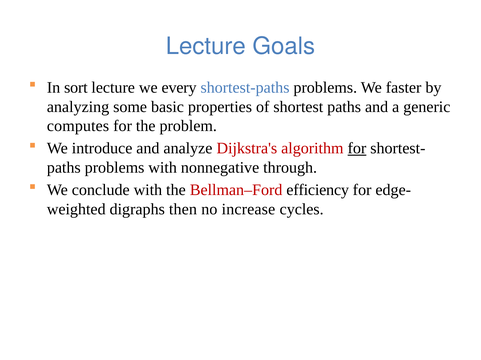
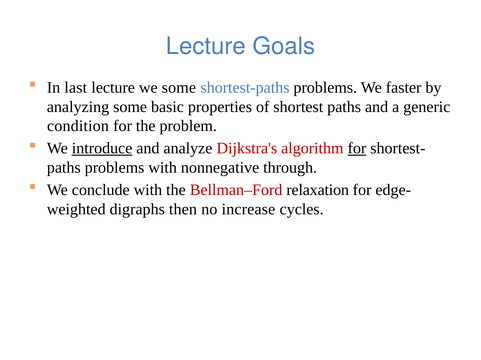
sort: sort -> last (76, 88)
we every: every -> some (179, 88)
computes: computes -> condition (78, 126)
introduce underline: none -> present (102, 149)
efficiency: efficiency -> relaxation (318, 190)
